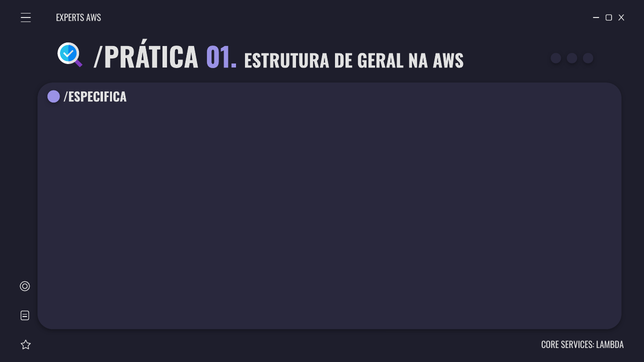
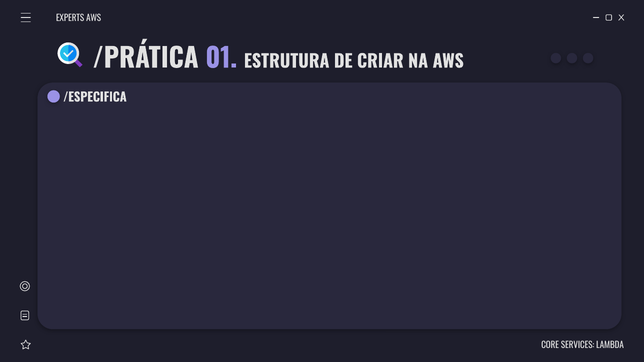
GERAL: GERAL -> CRIAR (380, 62)
